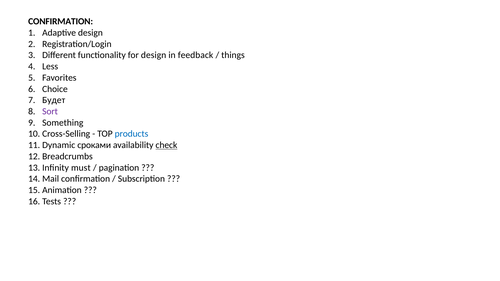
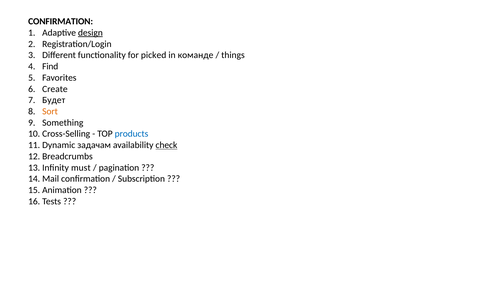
design underline: none -> present (90, 33)
for design: design -> picked (154, 55)
feedback: feedback -> команде (196, 55)
Less: Less -> Find (50, 67)
Choice: Choice -> Create (55, 89)
Sort colour: purple -> orange (50, 112)
сроками: сроками -> задачам (94, 145)
